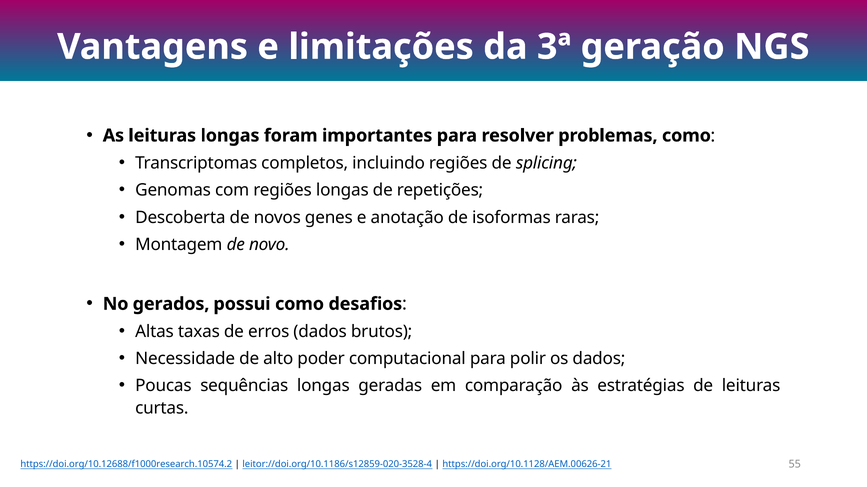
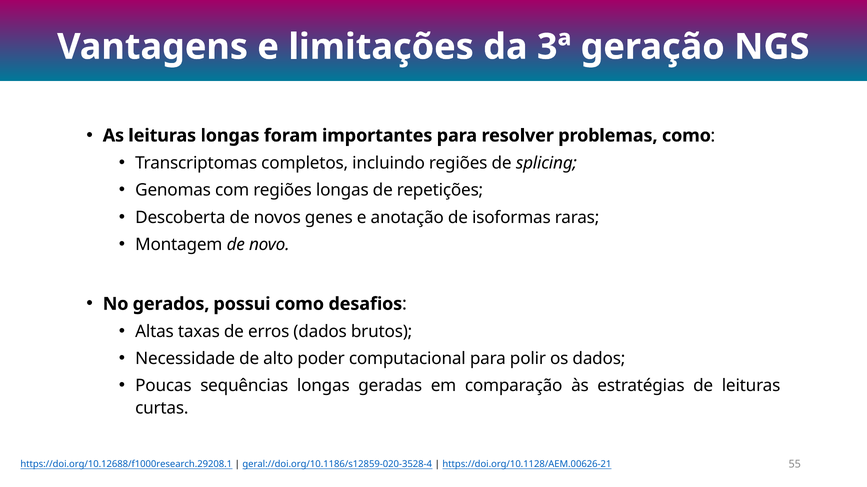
https://doi.org/10.12688/f1000research.10574.2: https://doi.org/10.12688/f1000research.10574.2 -> https://doi.org/10.12688/f1000research.29208.1 (126, 465)
leitor://doi.org/10.1186/s12859-020-3528-4: leitor://doi.org/10.1186/s12859-020-3528-4 -> geral://doi.org/10.1186/s12859-020-3528-4 (337, 465)
